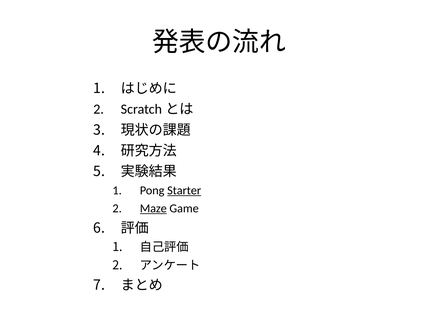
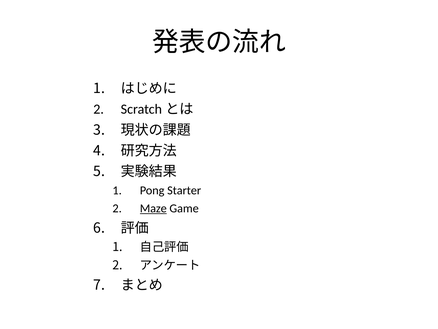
Starter underline: present -> none (184, 190)
